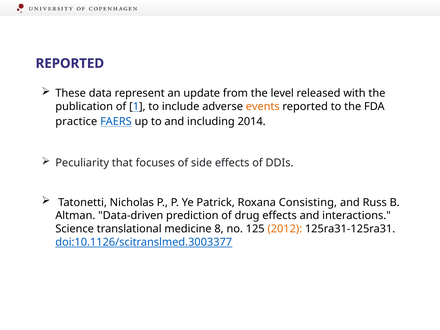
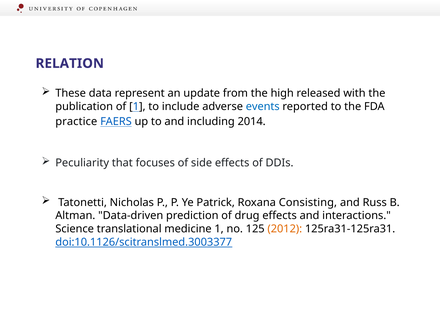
REPORTED: REPORTED -> RELATION (70, 63)
level: level -> high (282, 93)
events colour: orange -> blue (263, 107)
medicine 8: 8 -> 1 (219, 229)
